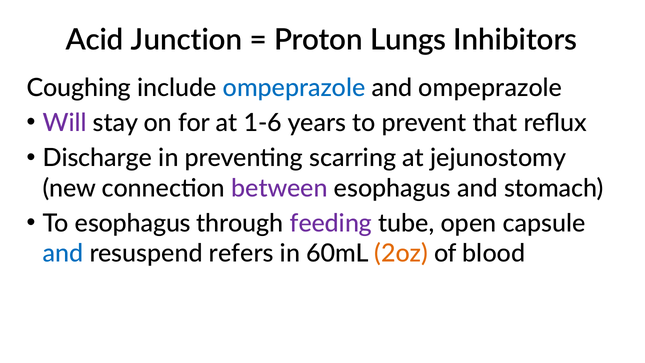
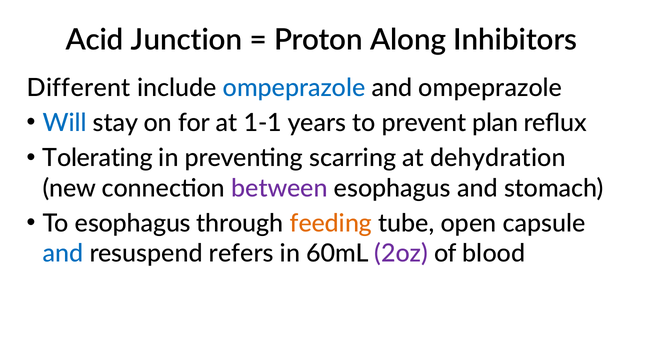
Lungs: Lungs -> Along (408, 40)
Coughing: Coughing -> Different (79, 88)
Will colour: purple -> blue (65, 123)
1-6: 1-6 -> 1-1 (263, 123)
that: that -> plan (495, 123)
Discharge: Discharge -> Tolerating (98, 158)
jejunostomy: jejunostomy -> dehydration (498, 158)
feeding colour: purple -> orange (331, 223)
2oz colour: orange -> purple (401, 253)
